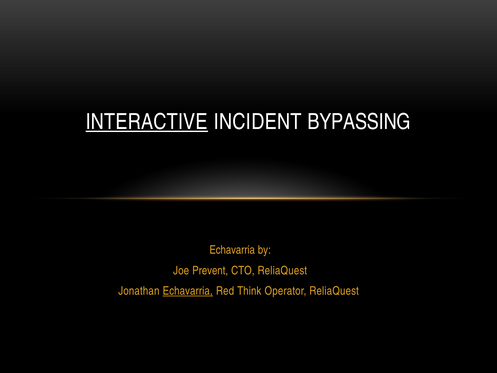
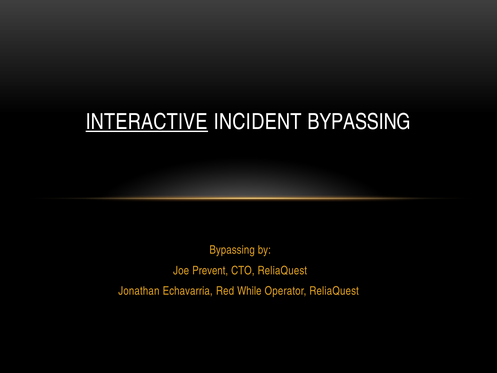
Echavarria: Echavarria -> Bypassing (232, 250)
Echavarria underline: present -> none (188, 291)
Think: Think -> While (249, 291)
